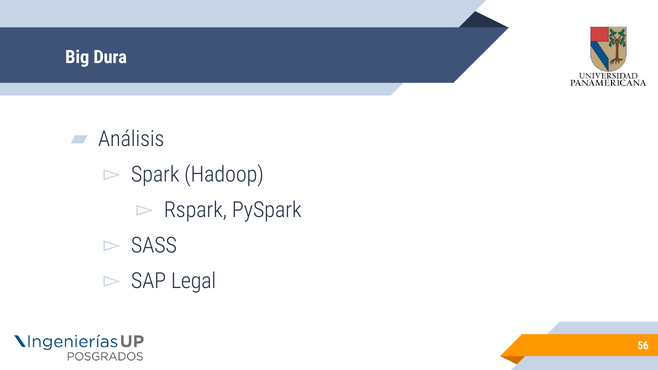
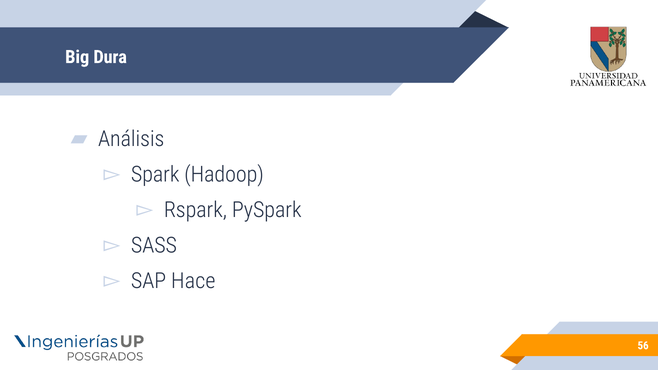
Legal: Legal -> Hace (193, 281)
